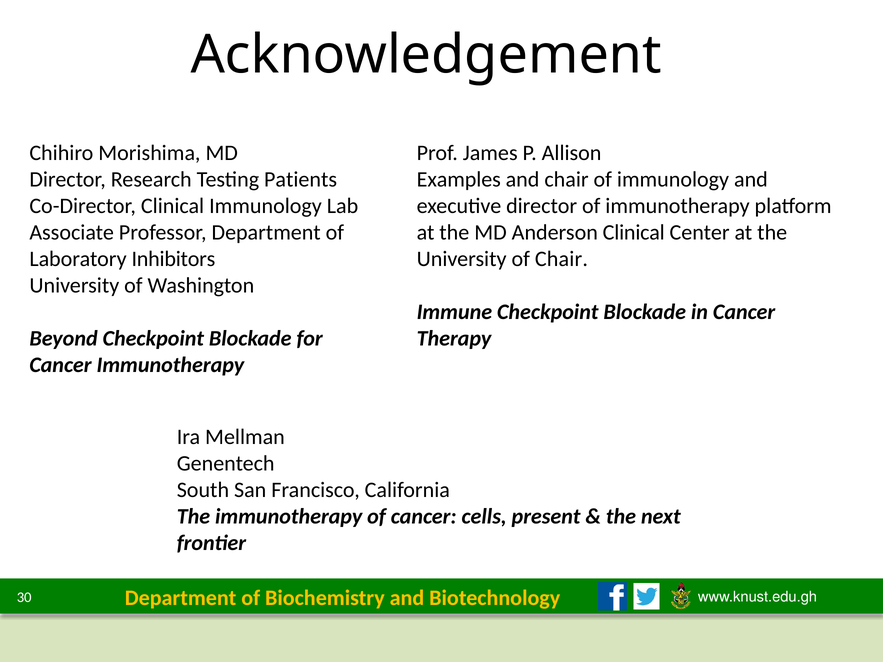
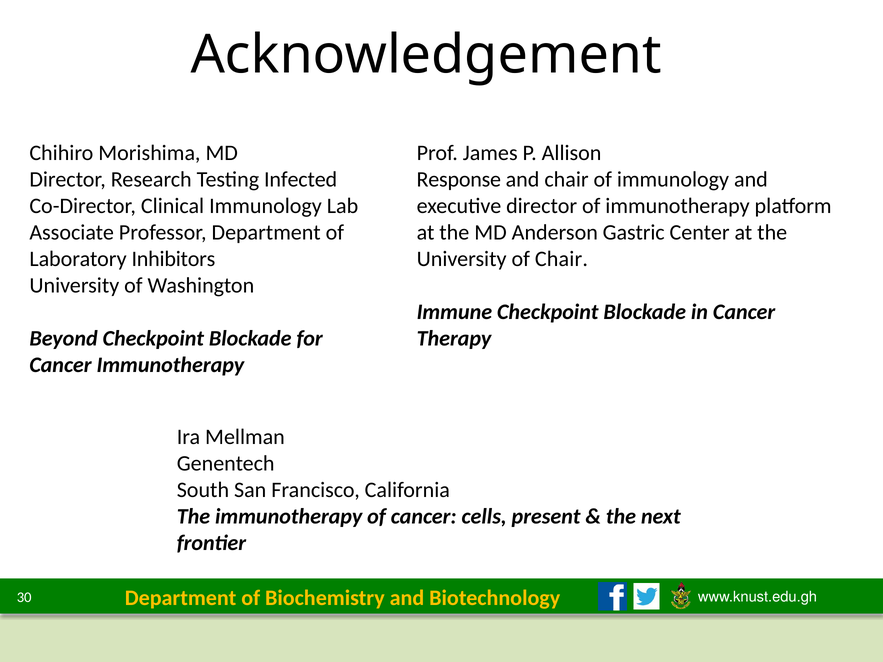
Patients: Patients -> Infected (301, 180)
Examples: Examples -> Response (459, 180)
Anderson Clinical: Clinical -> Gastric (634, 233)
